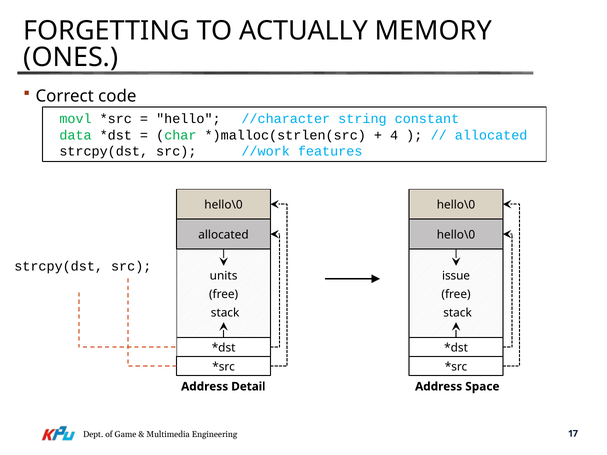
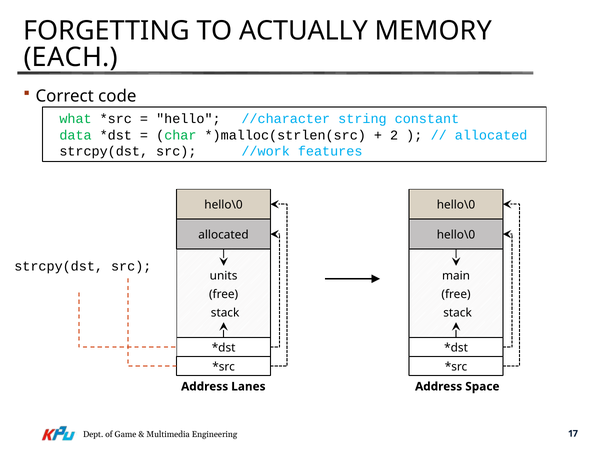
ONES: ONES -> EACH (71, 57)
movl: movl -> what (76, 119)
4: 4 -> 2 (394, 135)
issue: issue -> main (456, 276)
Detail: Detail -> Lanes (248, 387)
